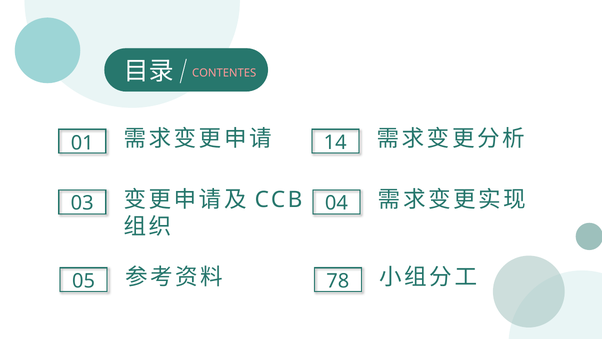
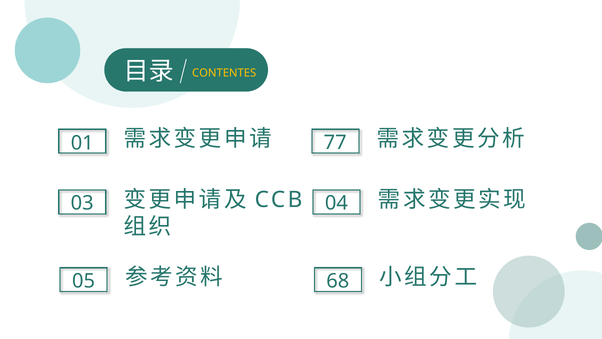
CONTENTES colour: pink -> yellow (224, 73)
14: 14 -> 77 (335, 142)
78: 78 -> 68 (338, 281)
